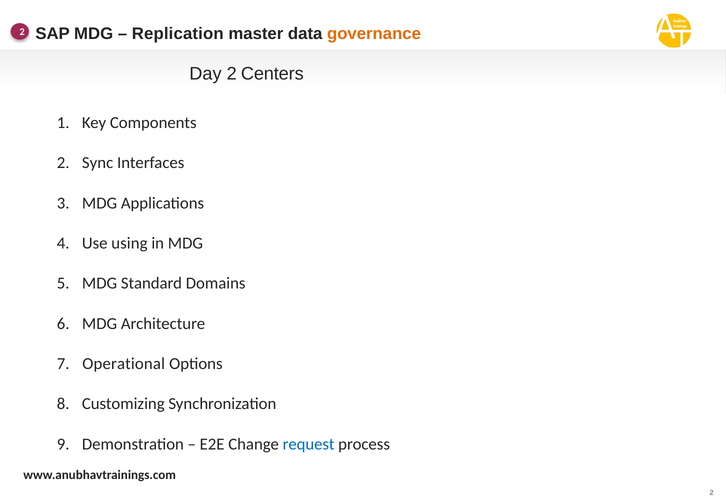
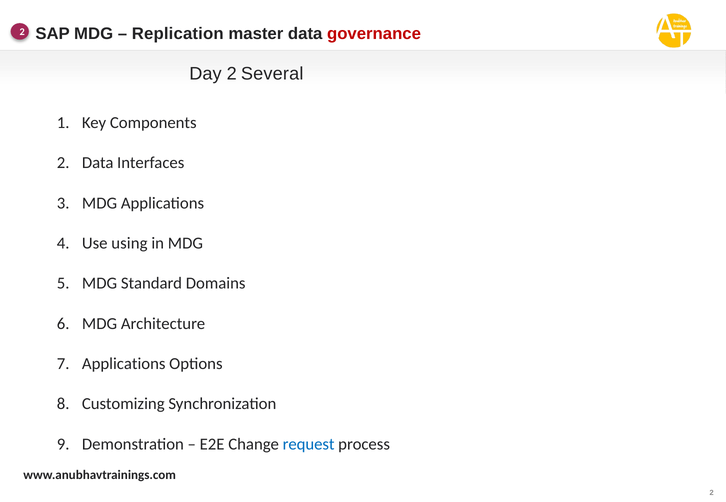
governance colour: orange -> red (374, 34)
Centers: Centers -> Several (272, 74)
2 Sync: Sync -> Data (98, 163)
Operational: Operational -> Applications (124, 364)
